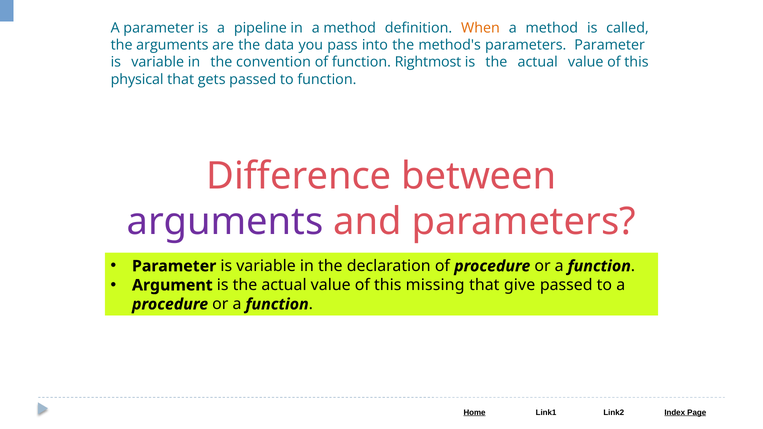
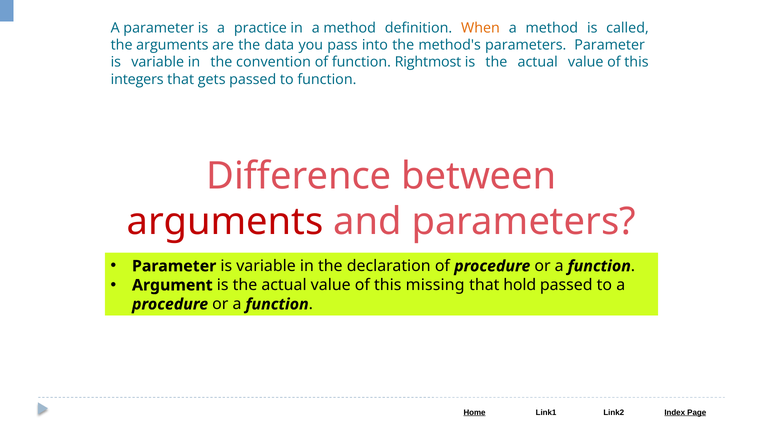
pipeline: pipeline -> practice (260, 28)
physical: physical -> integers (137, 79)
arguments colour: purple -> red (225, 222)
give: give -> hold (520, 285)
